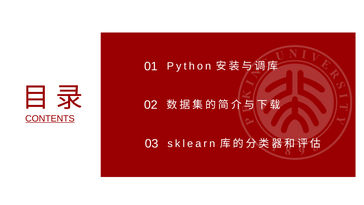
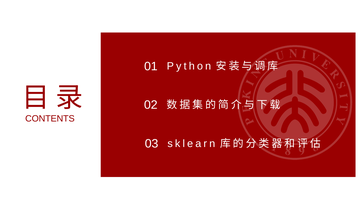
CONTENTS underline: present -> none (50, 118)
